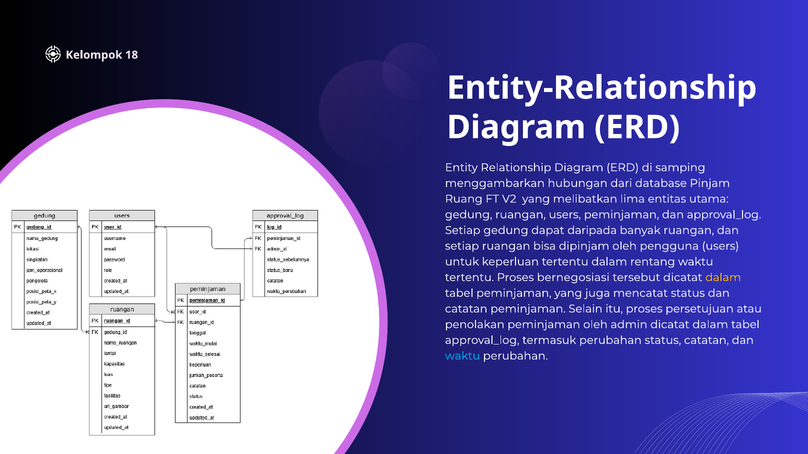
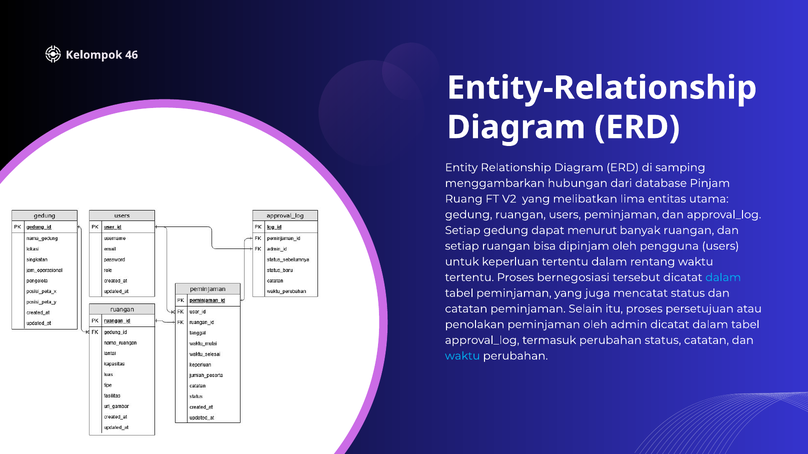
18: 18 -> 46 (132, 55)
daripada: daripada -> menurut (592, 231)
dalam colour: yellow -> light blue (723, 278)
